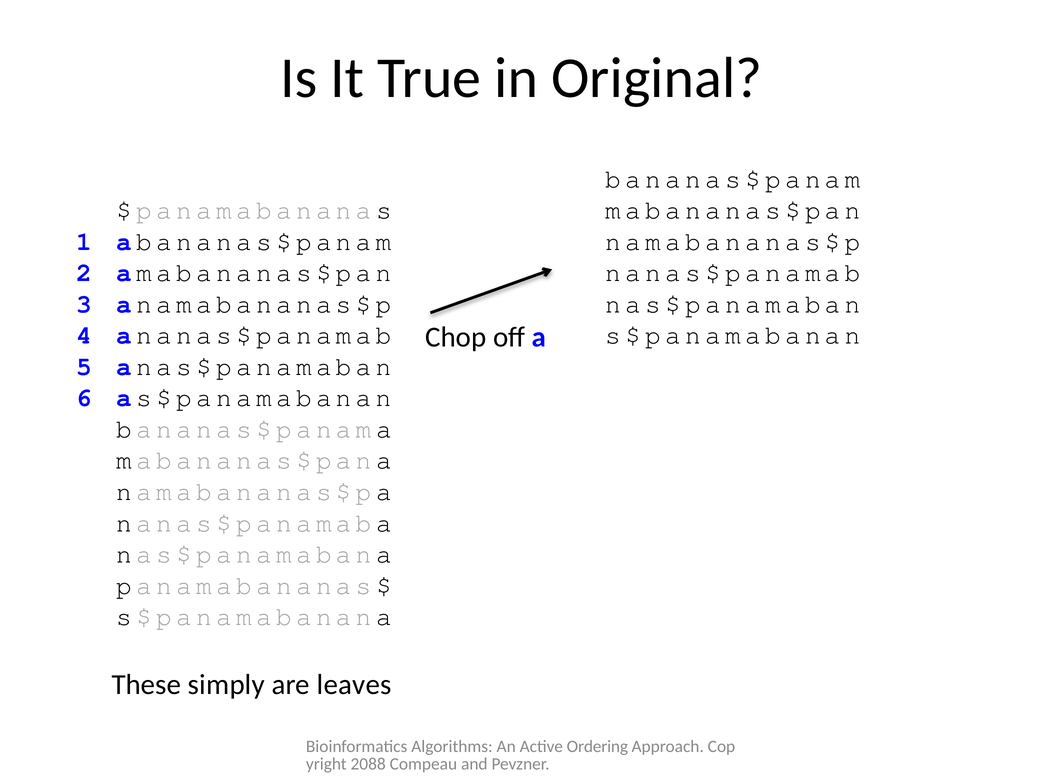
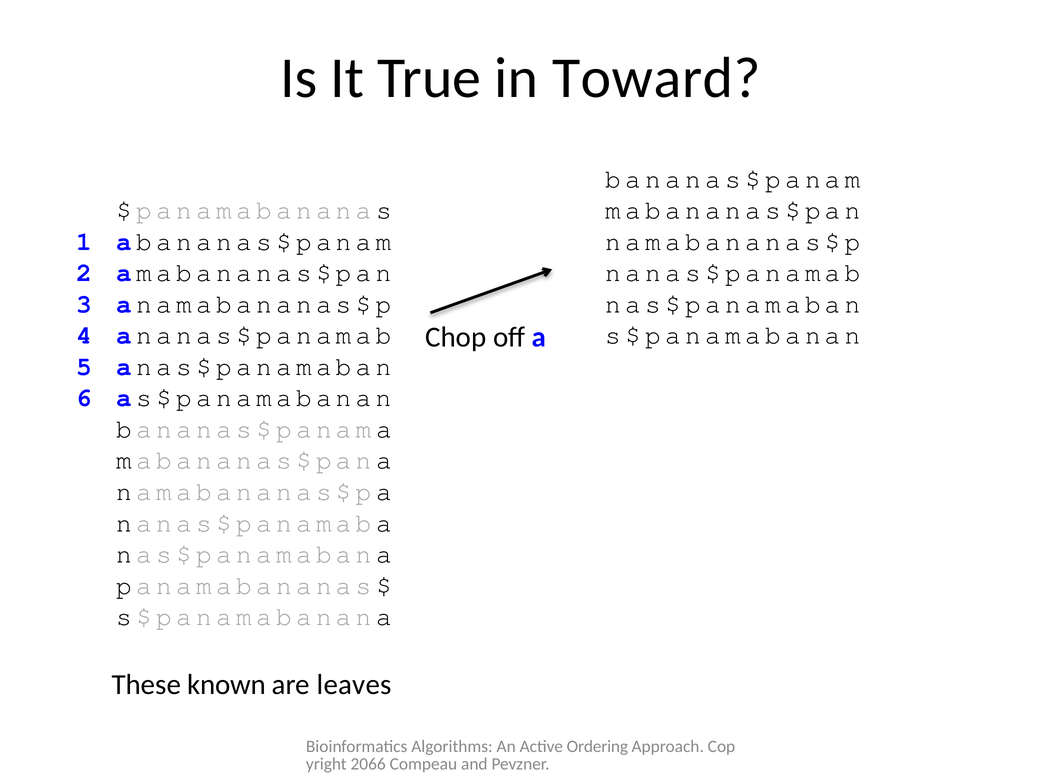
Original: Original -> Toward (656, 78)
simply: simply -> known (227, 685)
2088: 2088 -> 2066 (368, 764)
